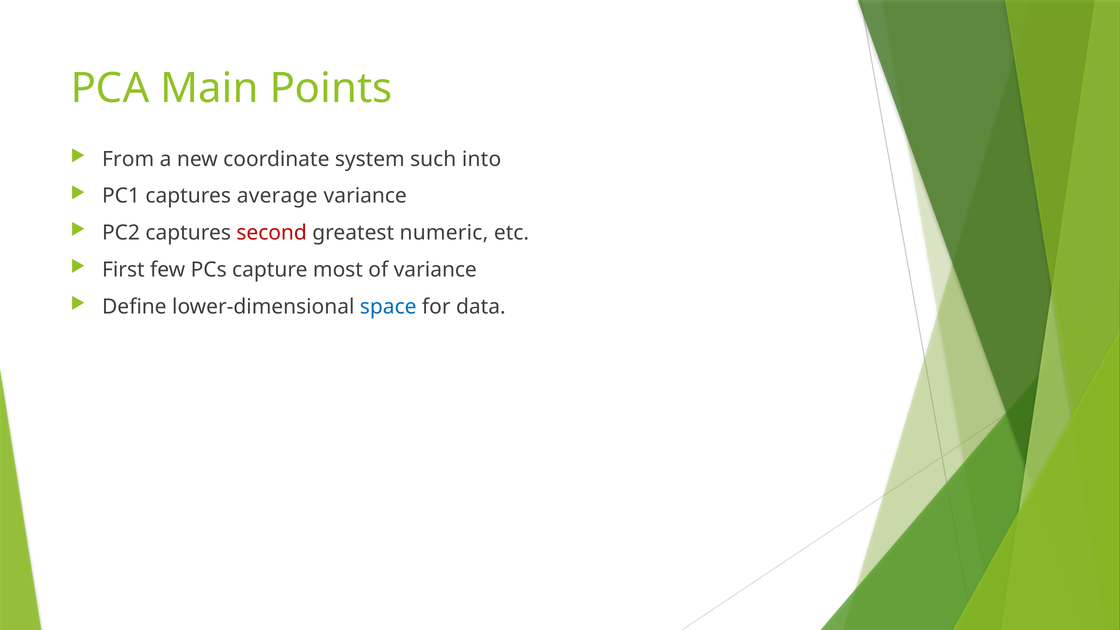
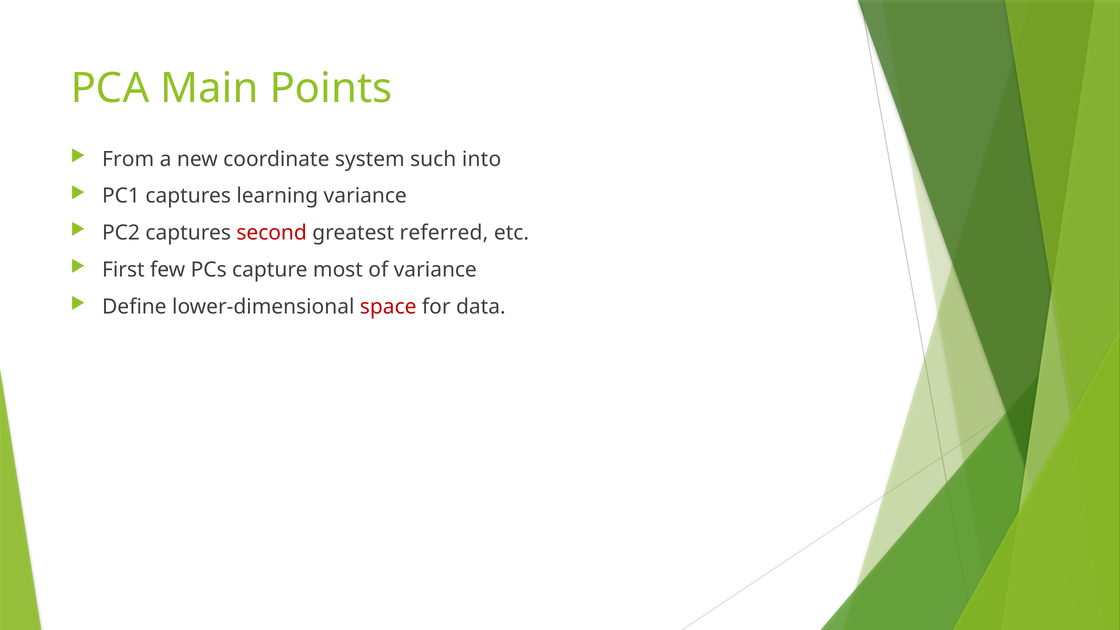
average: average -> learning (277, 196)
numeric: numeric -> referred (444, 233)
space colour: blue -> red (388, 307)
